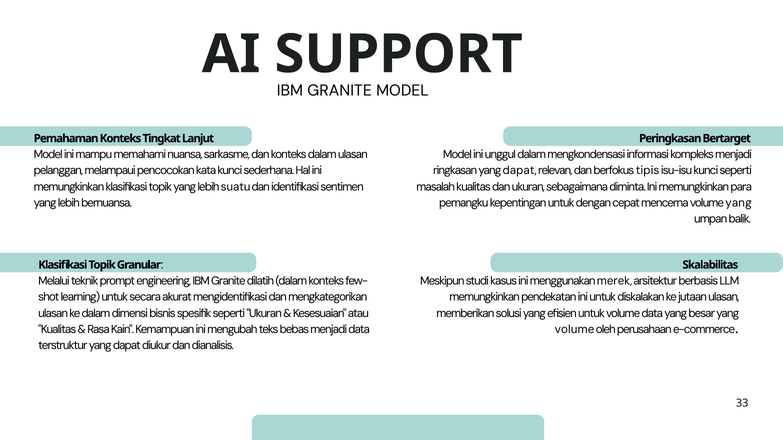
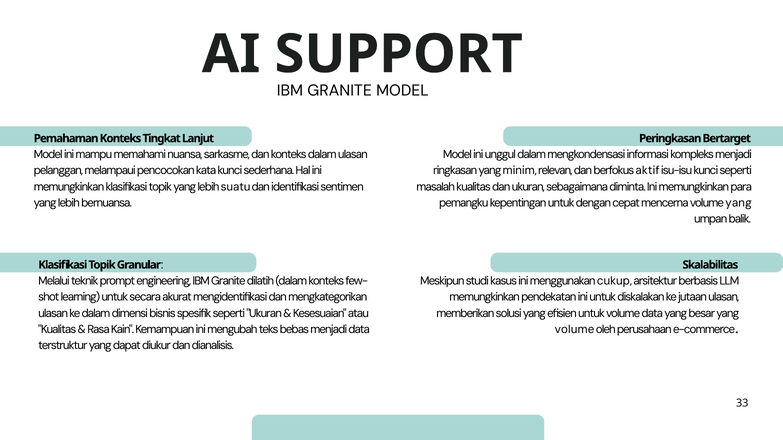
ringkasan yang dapat: dapat -> minim (520, 171)
tipis: tipis -> aktif (648, 171)
merek: merek -> cukup (614, 281)
